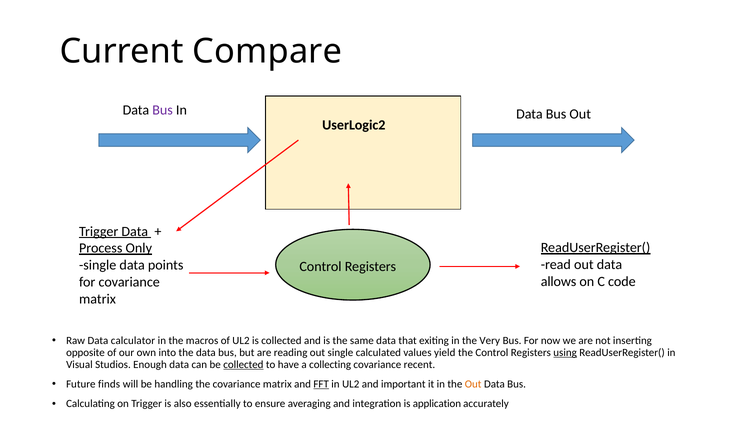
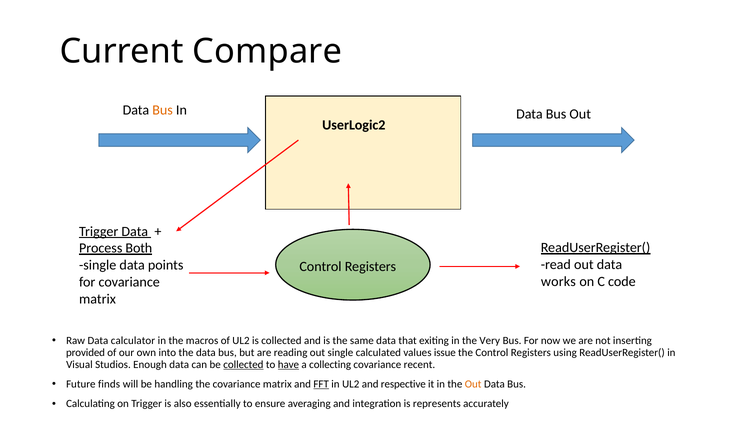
Bus colour: purple -> orange (163, 110)
Only: Only -> Both (139, 248)
allows: allows -> works (558, 281)
opposite: opposite -> provided (86, 352)
yield: yield -> issue (445, 352)
using underline: present -> none (565, 352)
have underline: none -> present (288, 364)
important: important -> respective (403, 384)
application: application -> represents (437, 403)
